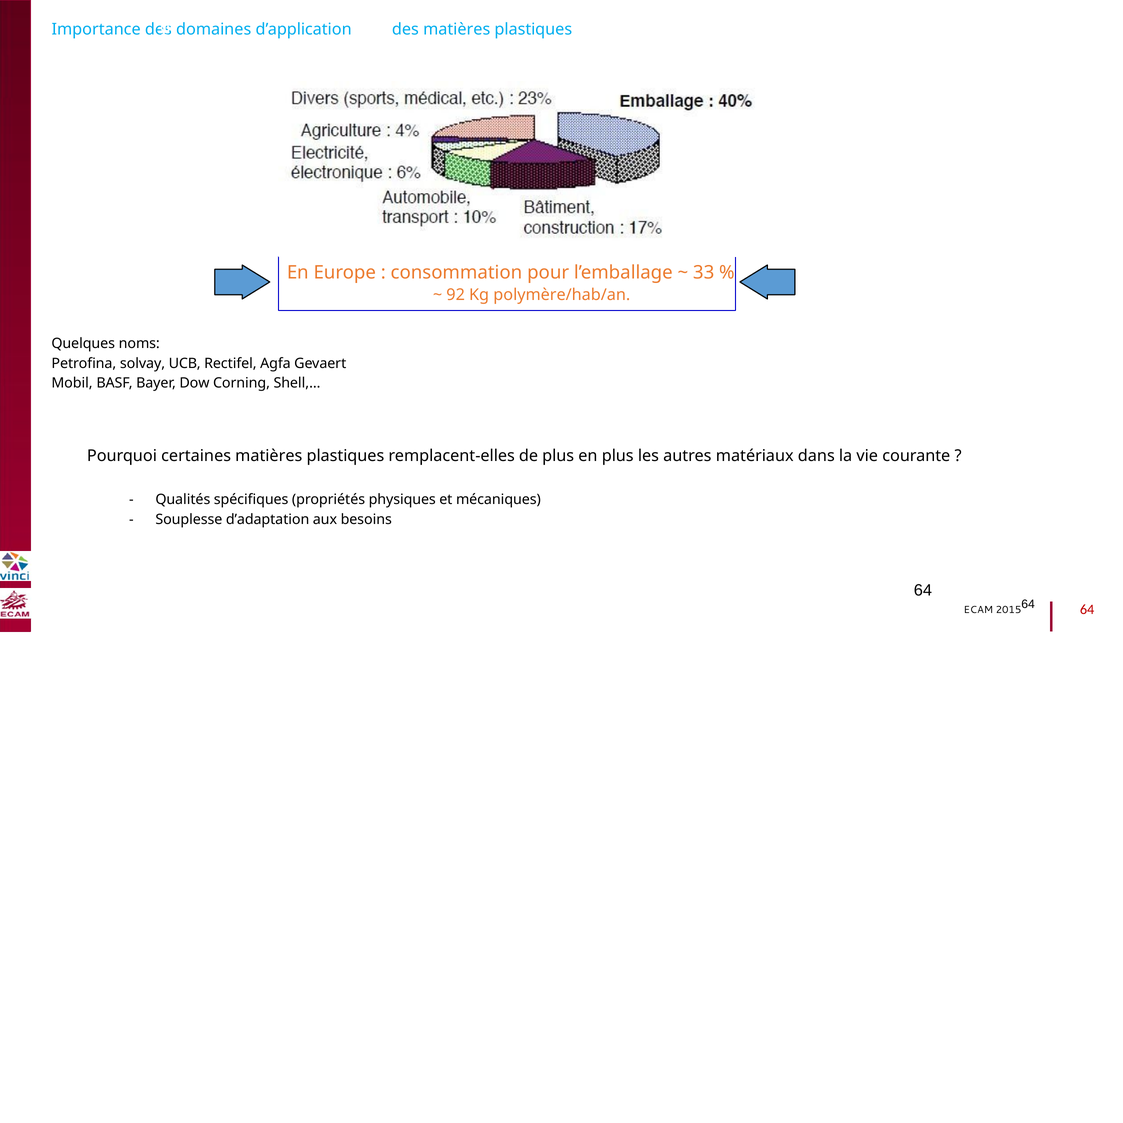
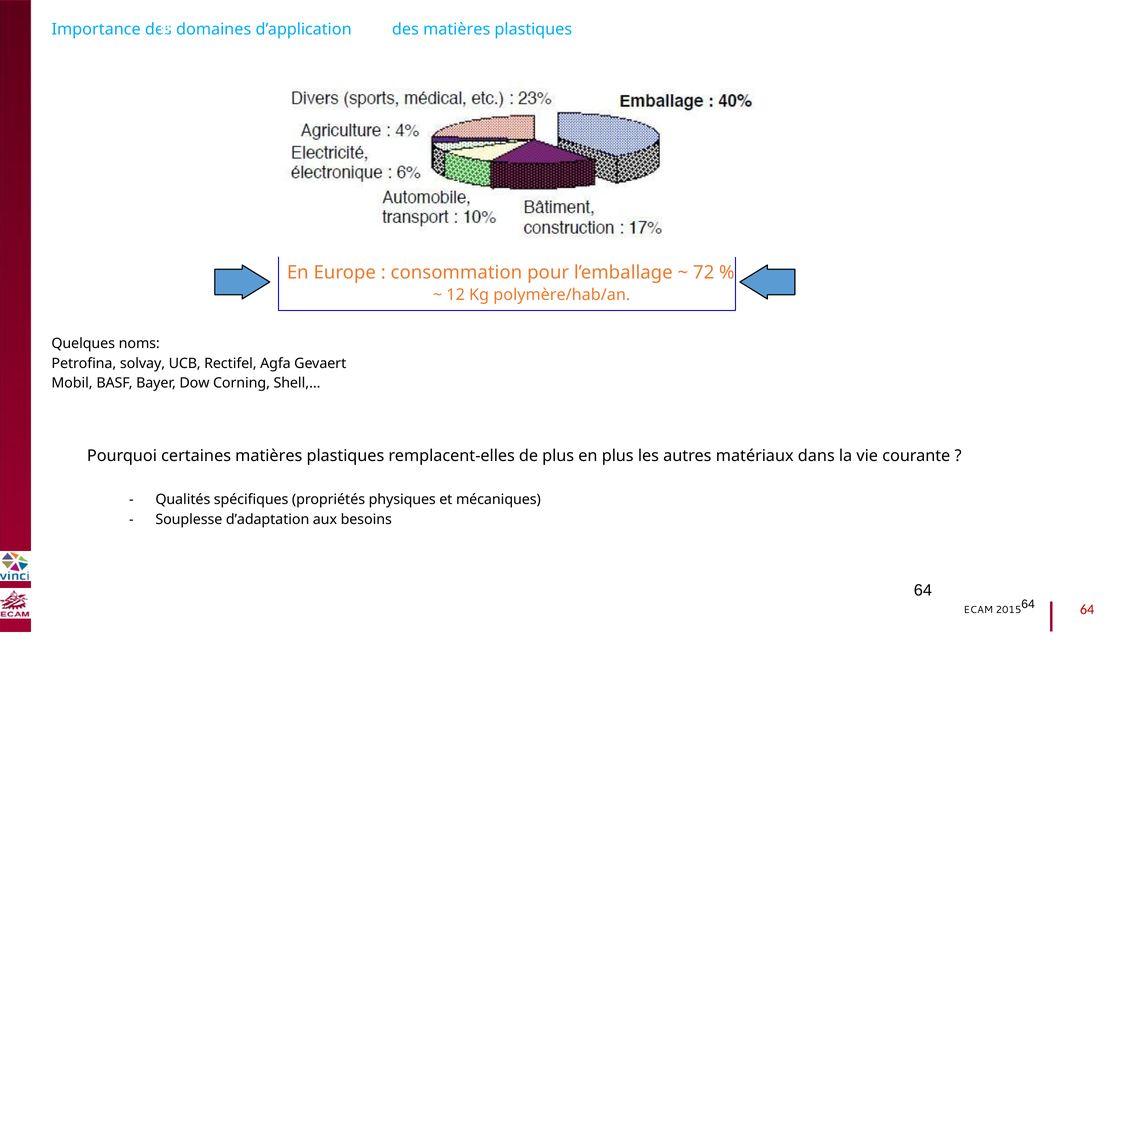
33: 33 -> 72 (704, 273)
92: 92 -> 12 (456, 295)
